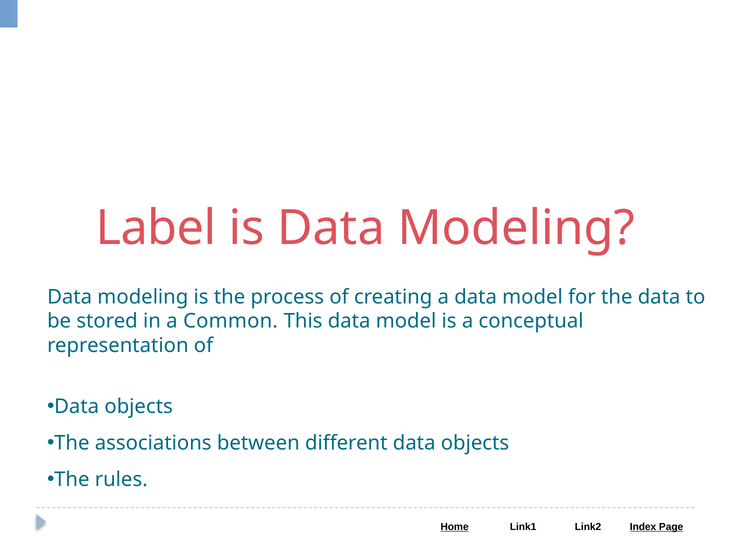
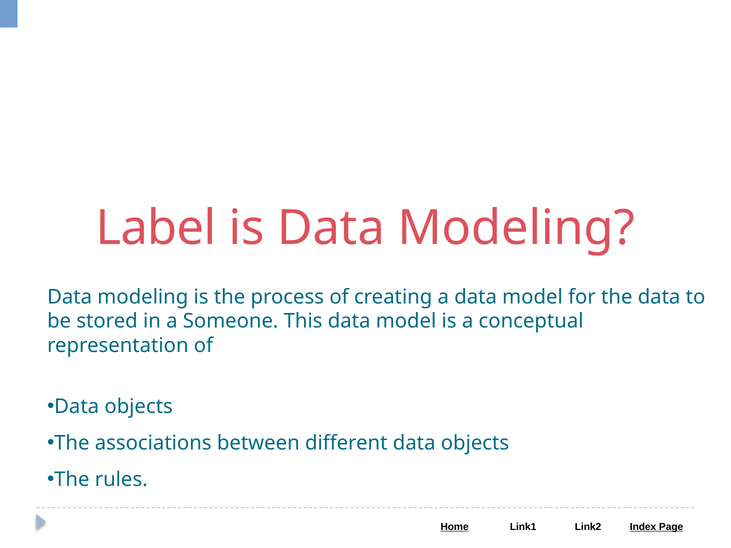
Common: Common -> Someone (231, 321)
